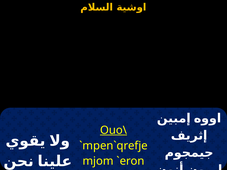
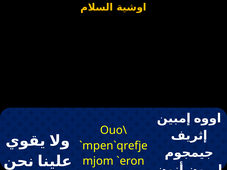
Ouo\ underline: present -> none (113, 130)
